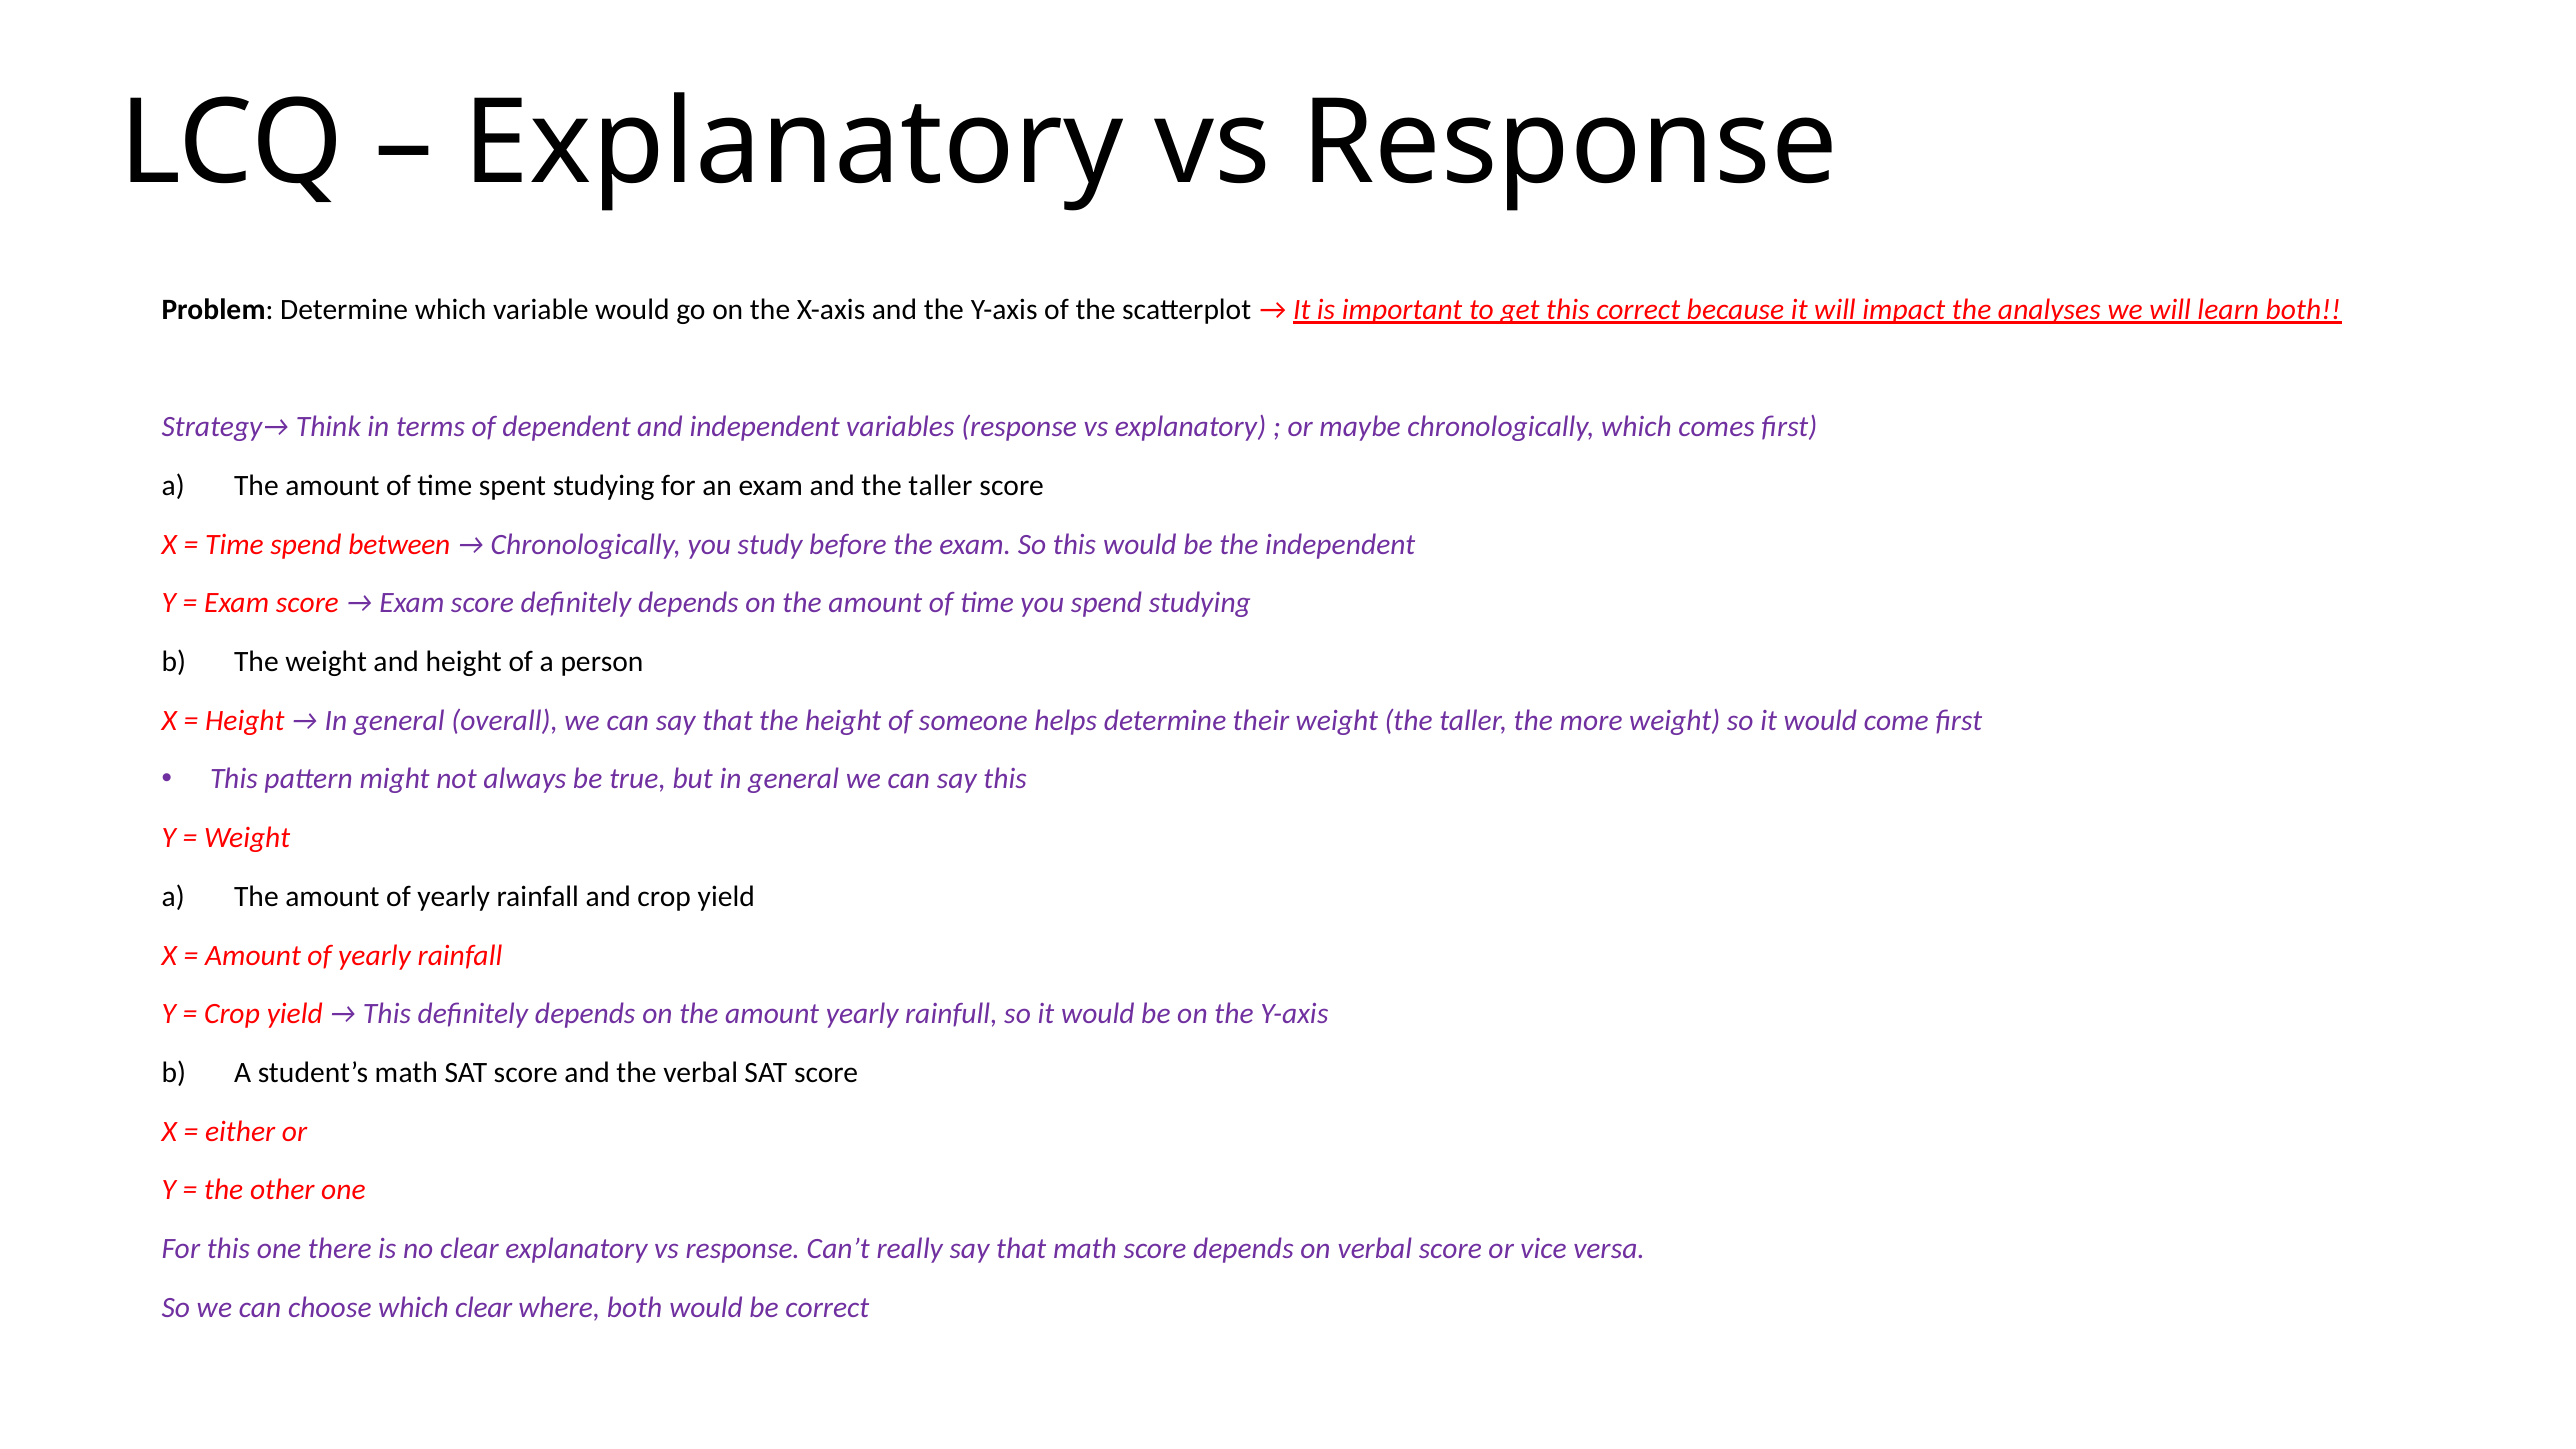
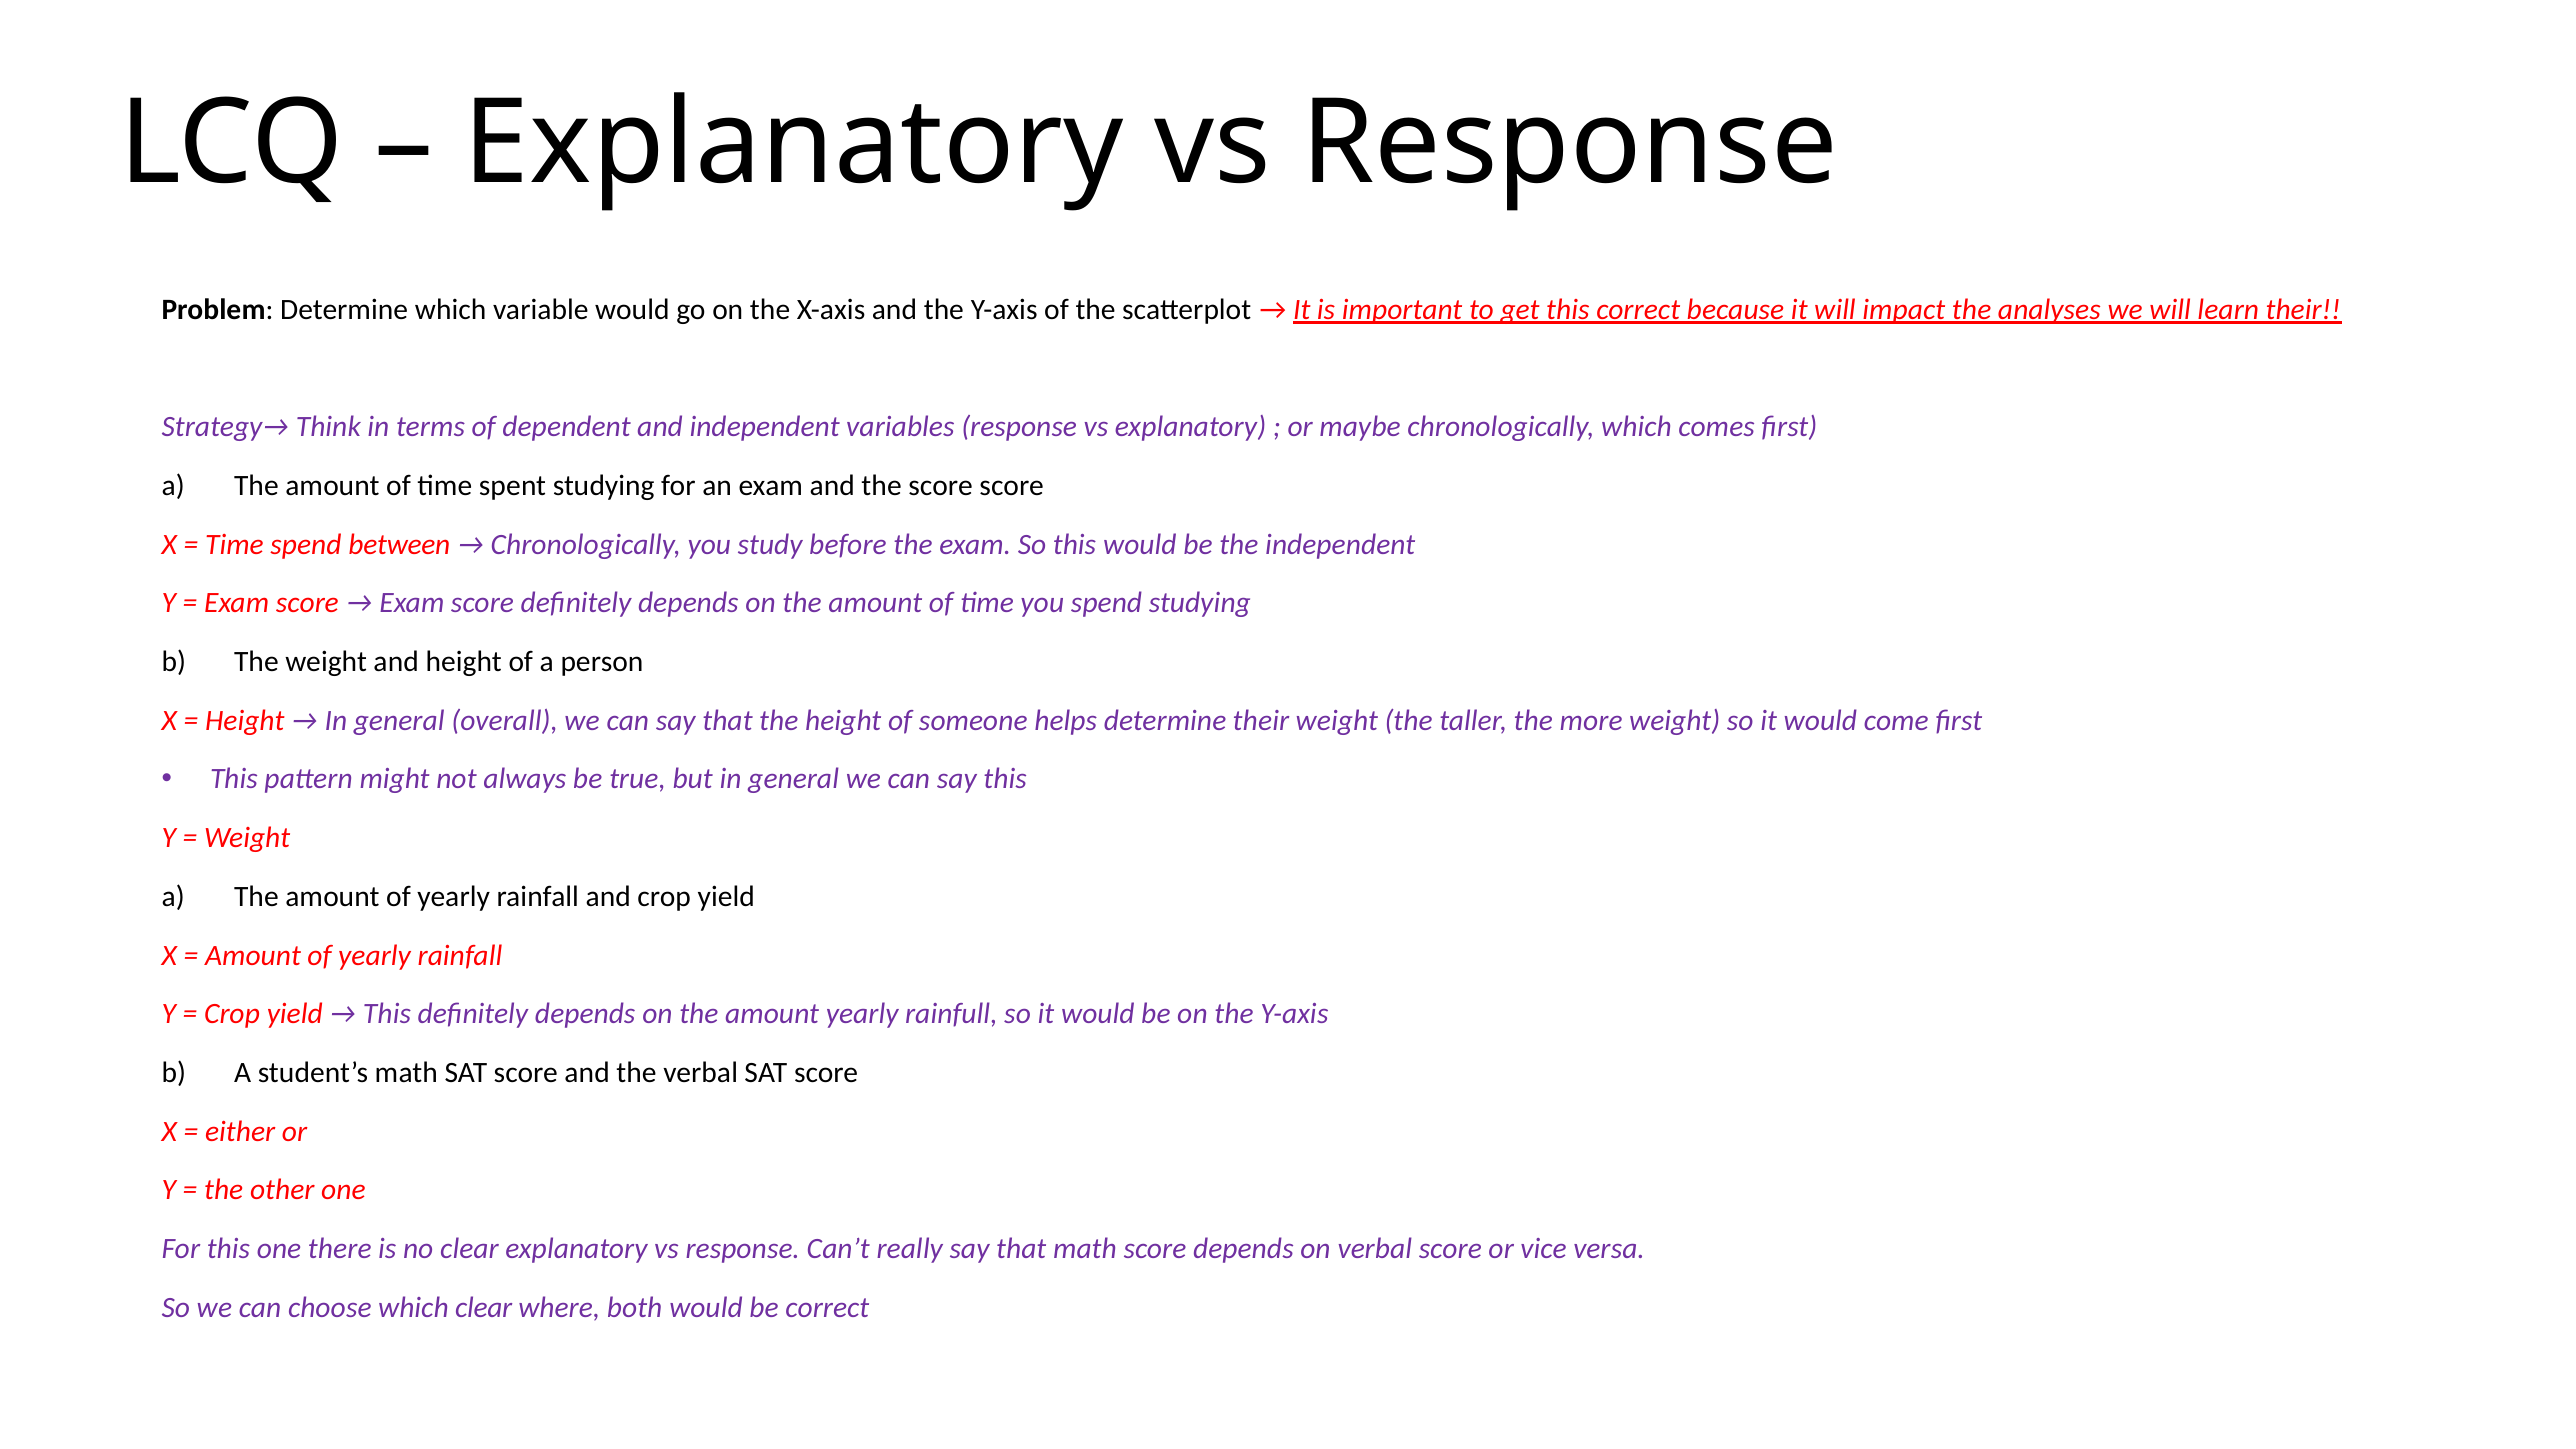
learn both: both -> their (2303, 309)
and the taller: taller -> score (941, 486)
